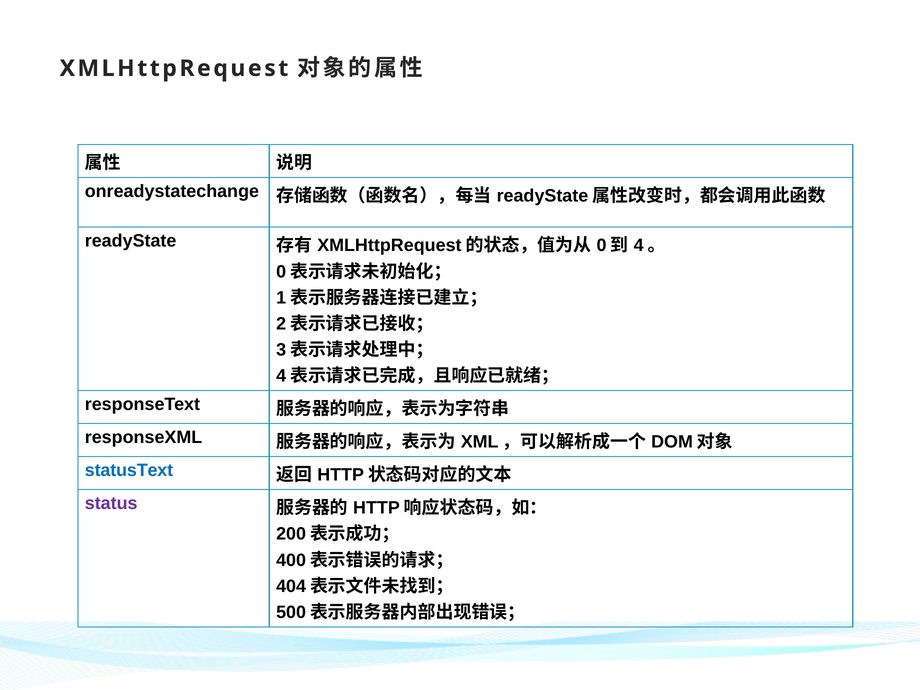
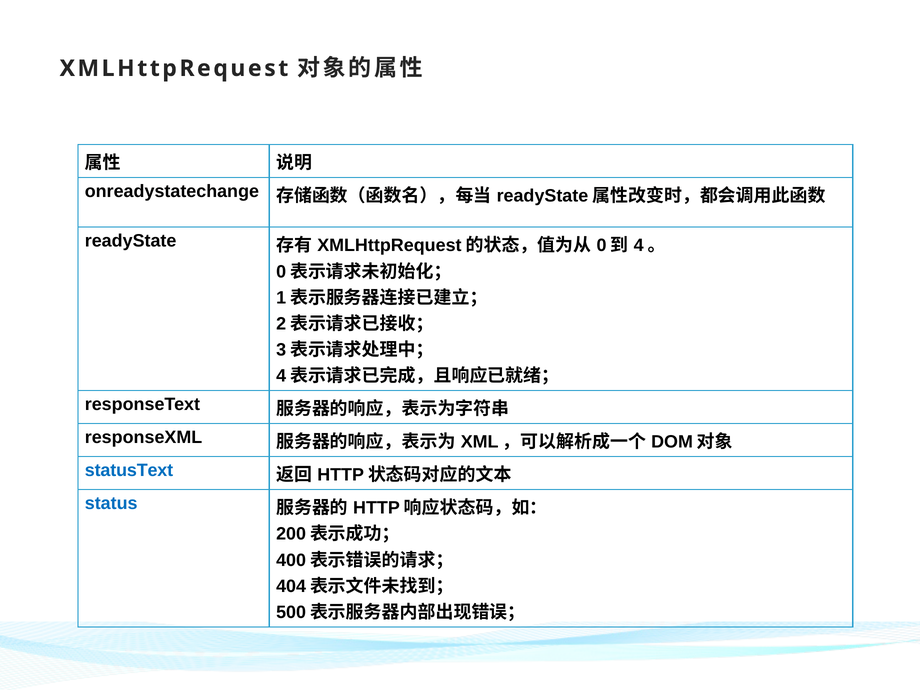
status colour: purple -> blue (111, 503)
